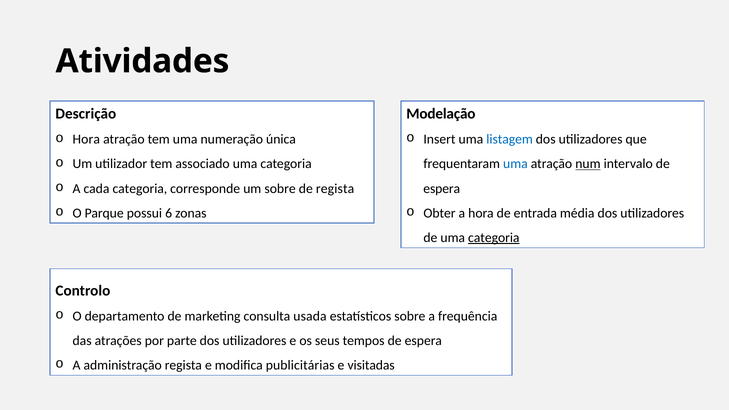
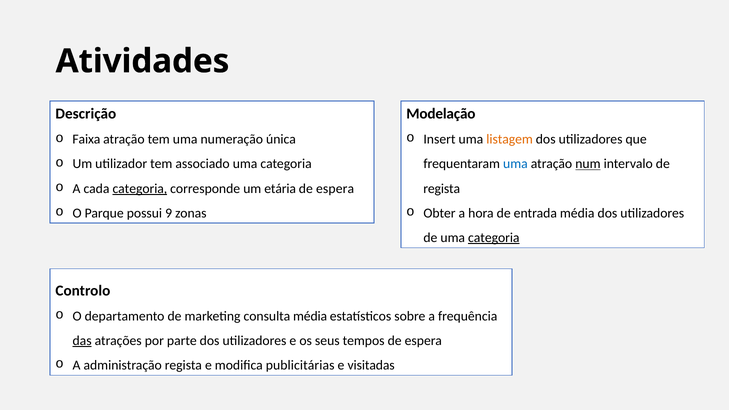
o Hora: Hora -> Faixa (86, 139)
listagem colour: blue -> orange (510, 139)
categoria underline: none -> present (140, 189)
um sobre: sobre -> etária (280, 189)
regista: regista -> espera (335, 189)
espera: espera -> regista (442, 189)
6: 6 -> 9 (169, 213)
consulta usada: usada -> média (310, 316)
das underline: none -> present (82, 341)
